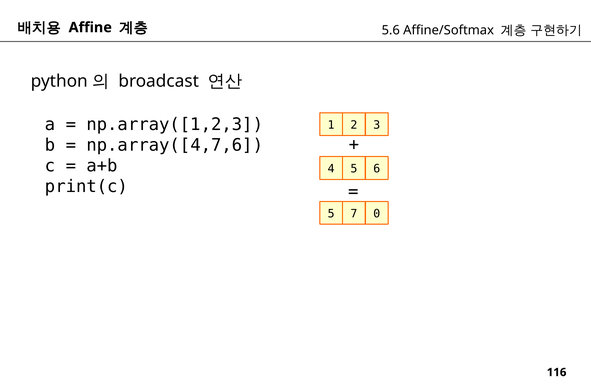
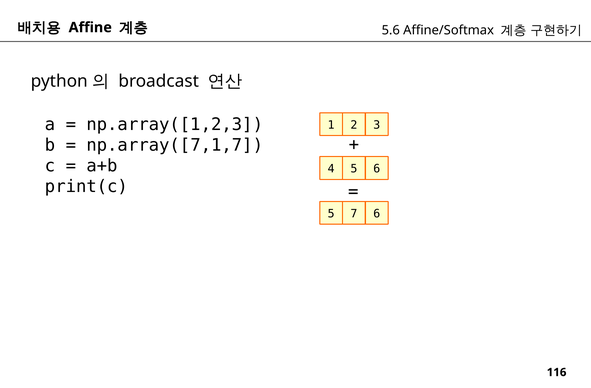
np.array([4,7,6: np.array([4,7,6 -> np.array([7,1,7 (175, 145)
7 0: 0 -> 6 (377, 214)
